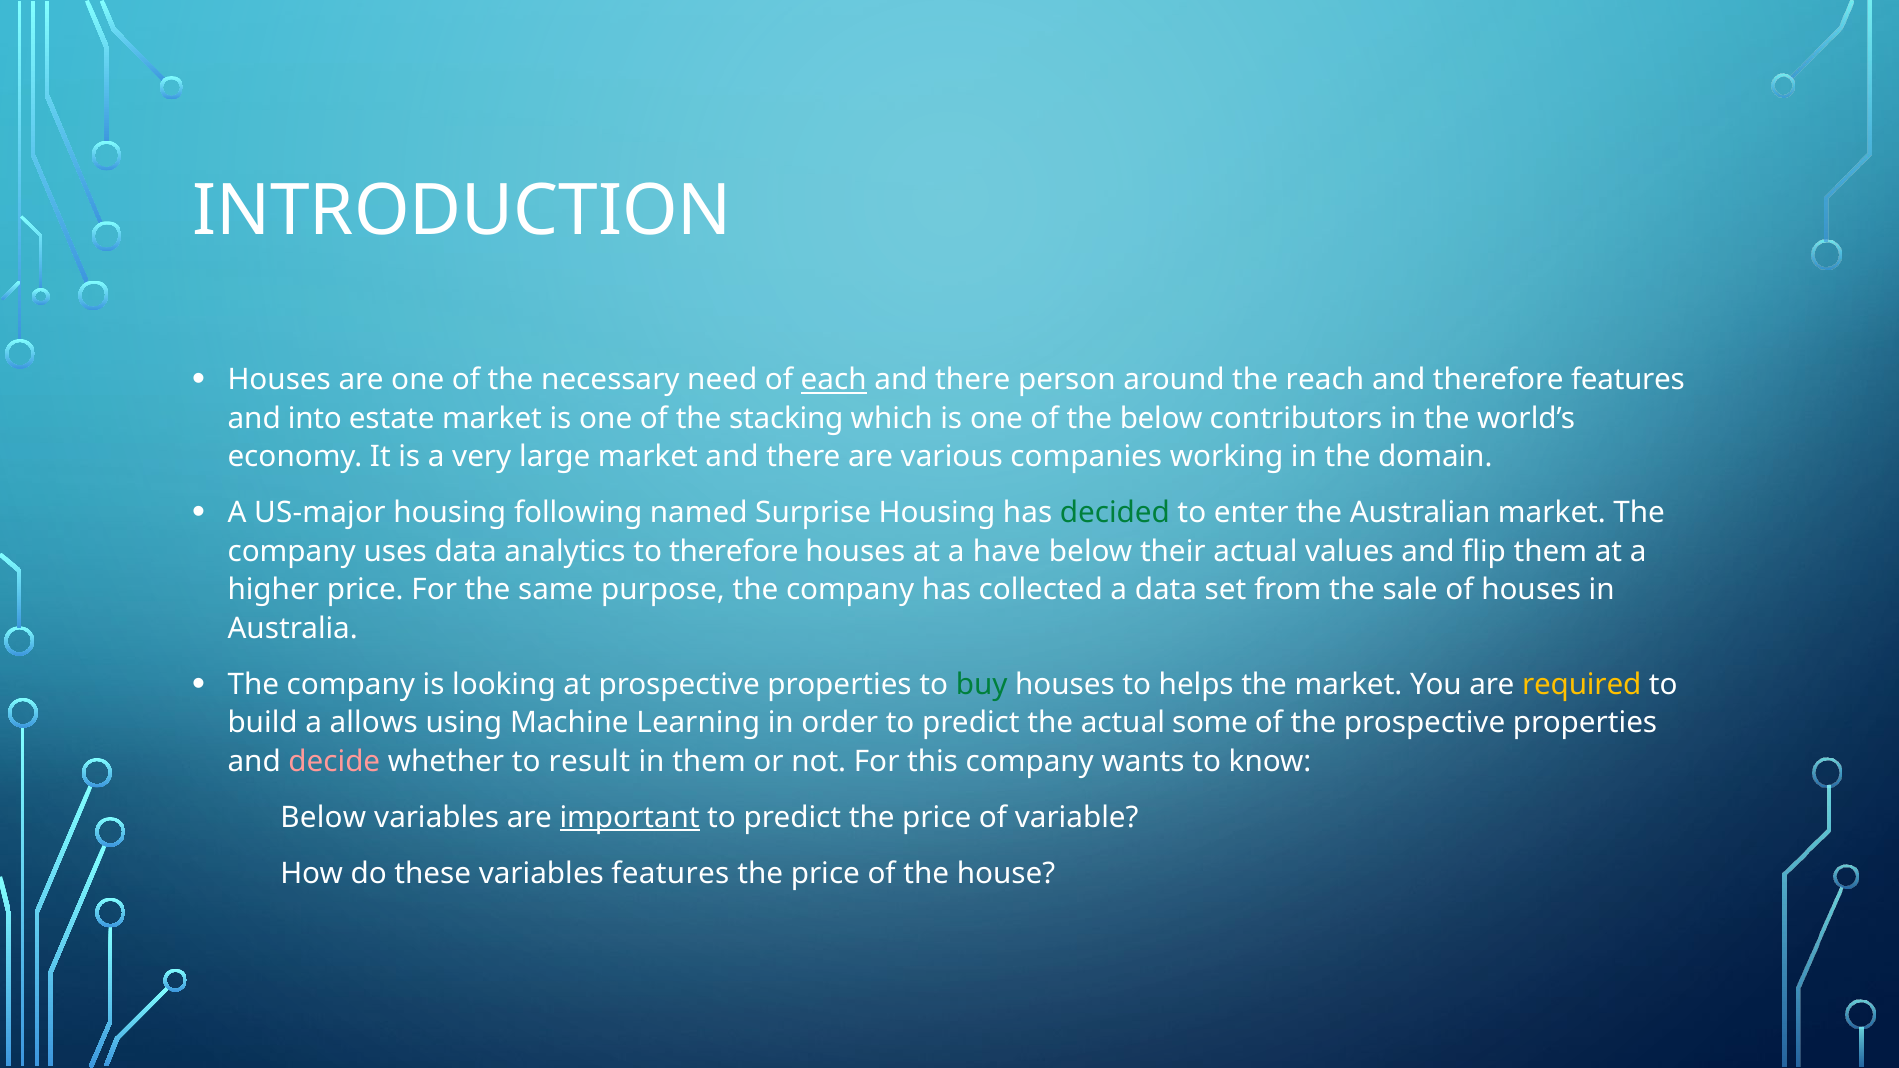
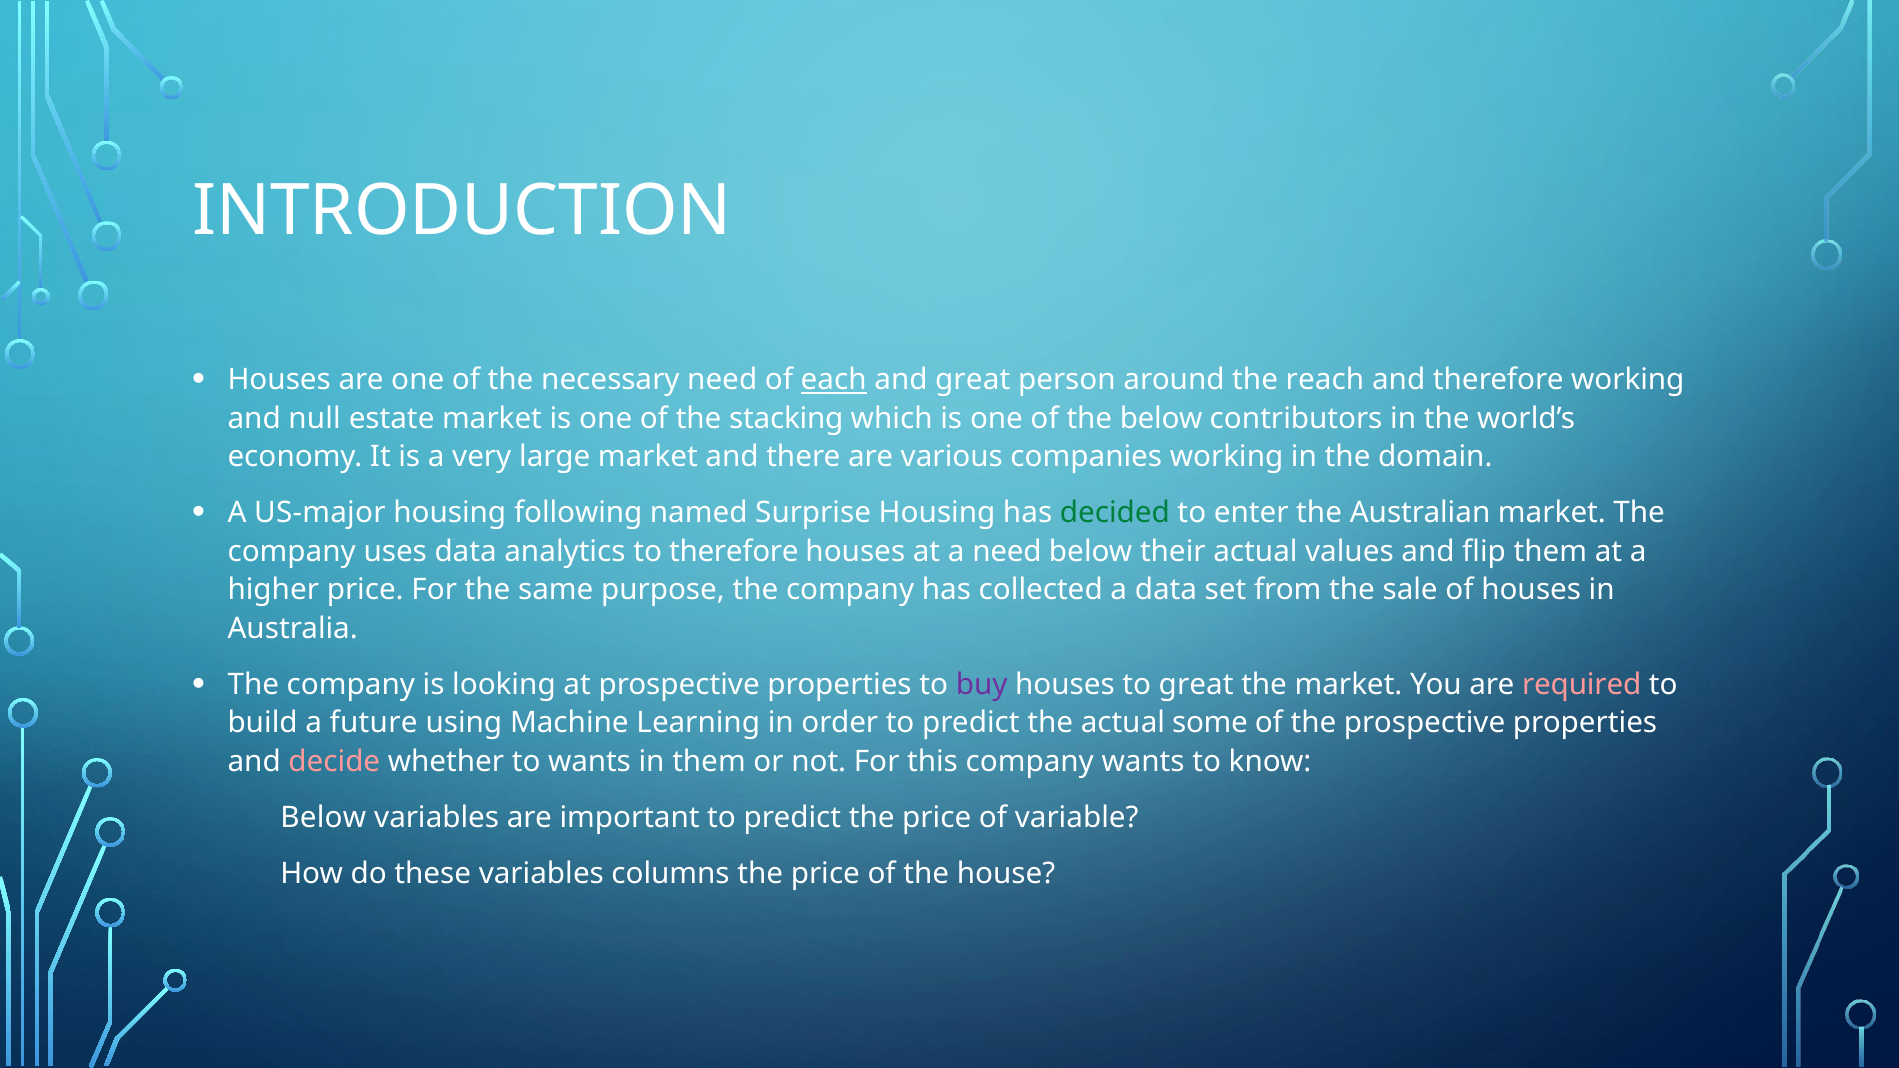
there: there -> great (973, 380)
therefore features: features -> working (1628, 380)
into: into -> null (315, 419)
a have: have -> need (1007, 552)
buy colour: green -> purple (982, 685)
to helps: helps -> great (1196, 685)
required colour: yellow -> pink (1582, 685)
allows: allows -> future (374, 723)
to result: result -> wants (590, 761)
important underline: present -> none (630, 818)
variables features: features -> columns (671, 874)
